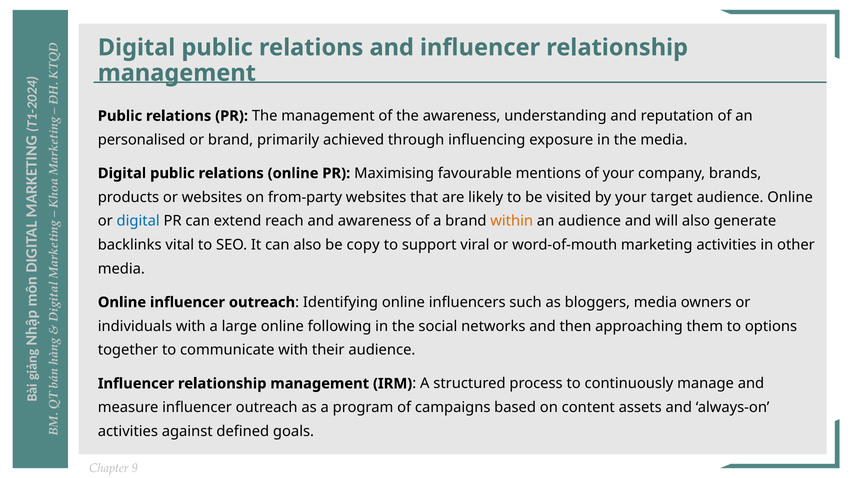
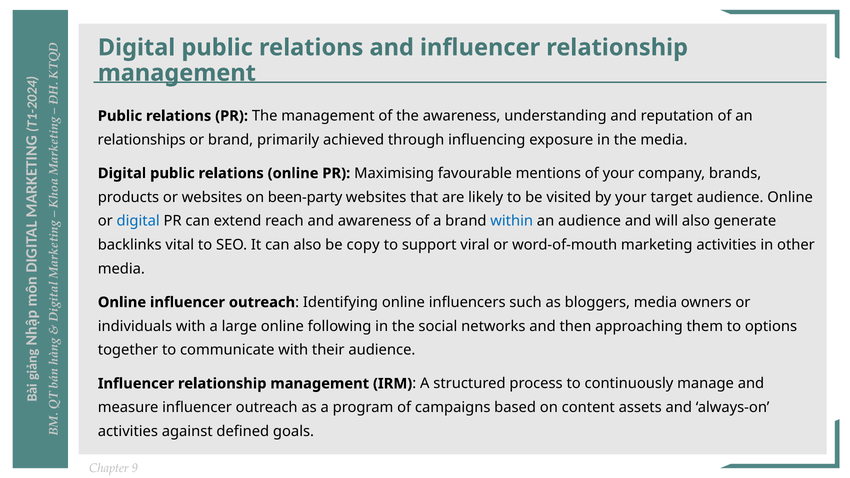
personalised: personalised -> relationships (142, 140)
from-party: from-party -> been-party (305, 197)
within colour: orange -> blue (512, 221)
